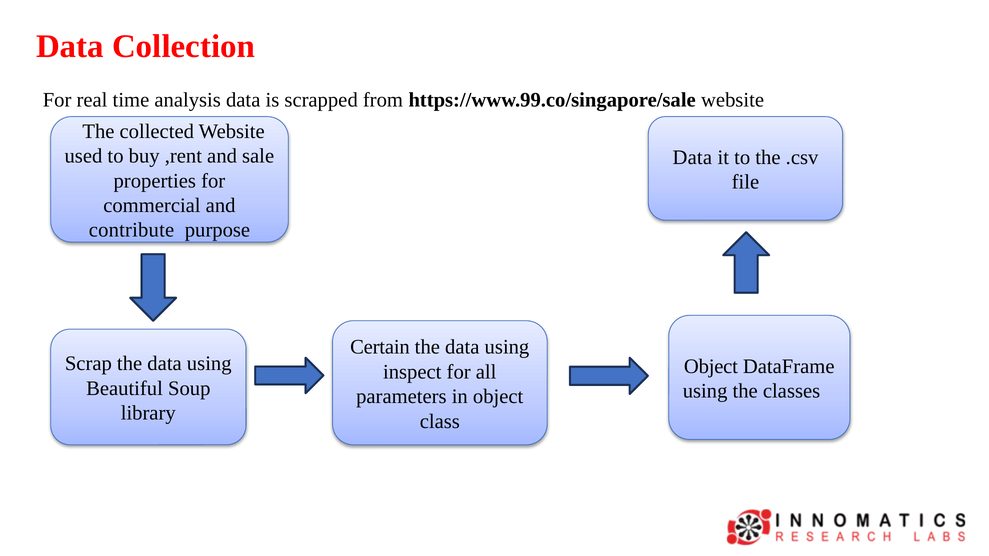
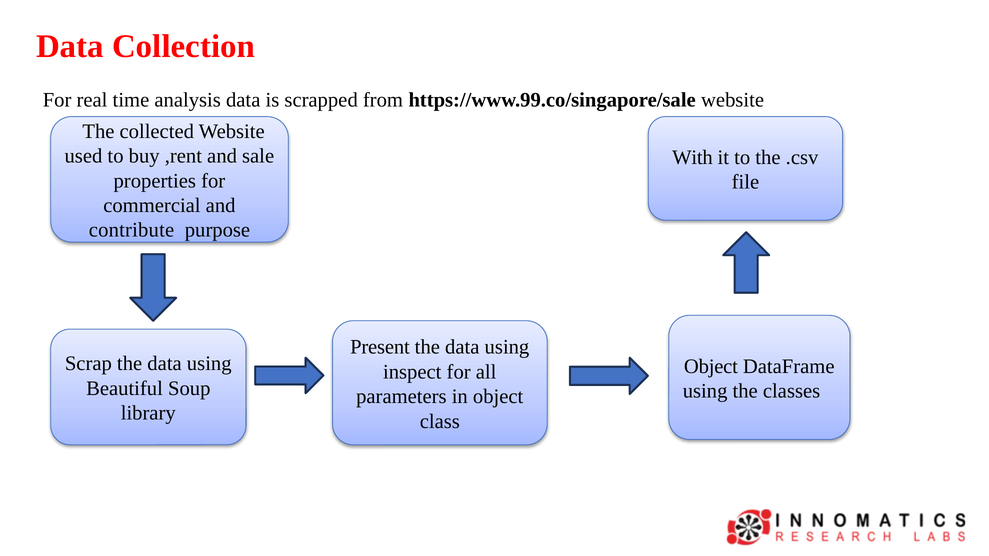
Data: Data -> With (692, 158)
Certain: Certain -> Present (380, 347)
